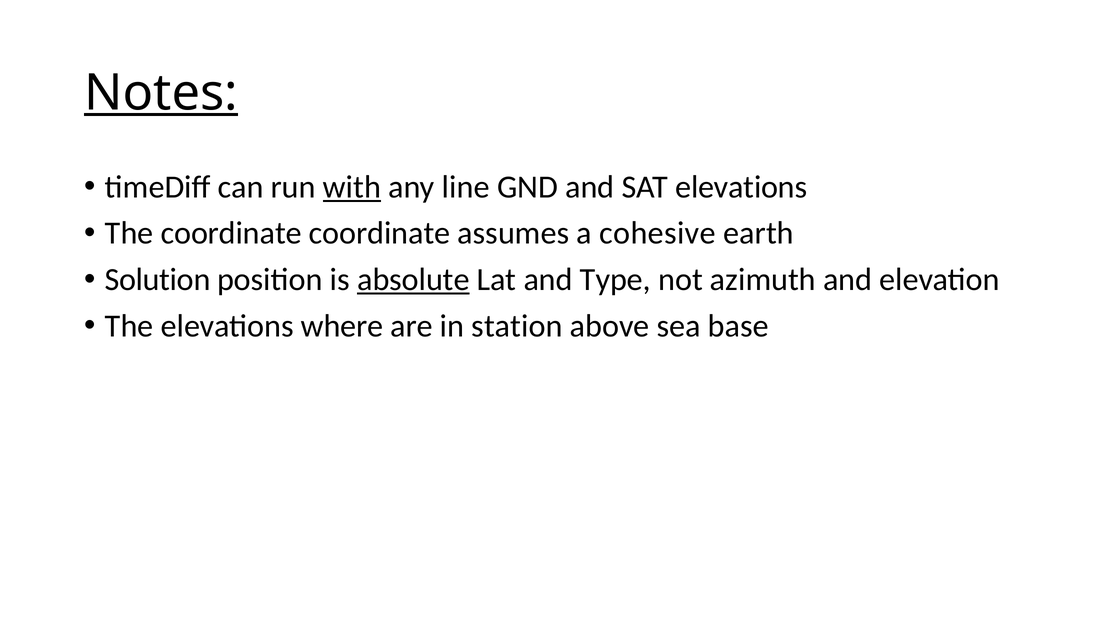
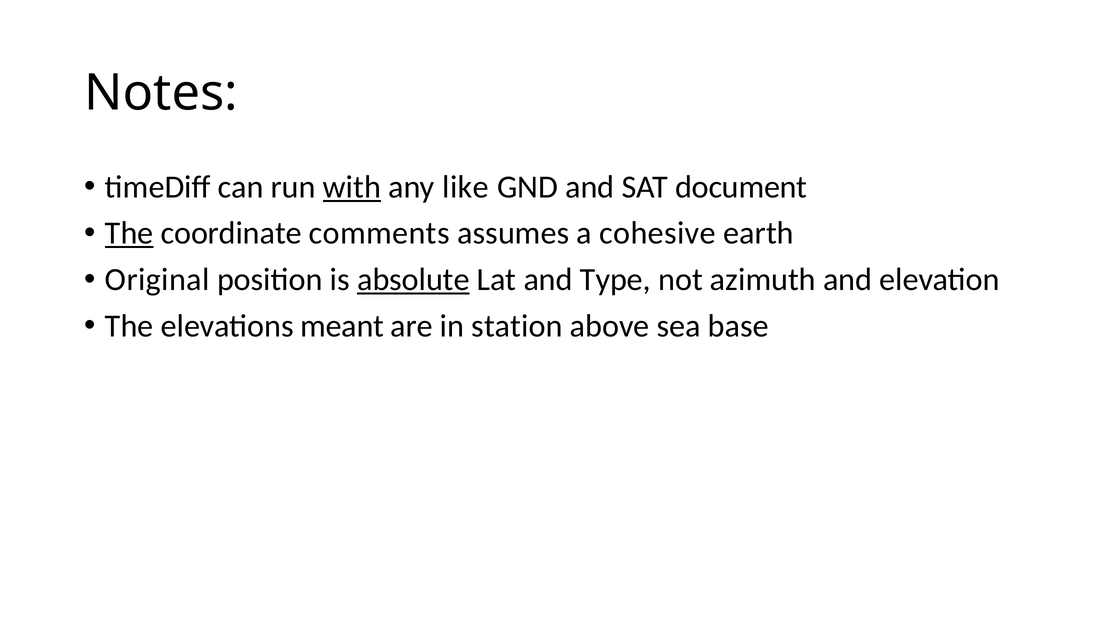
Notes underline: present -> none (161, 93)
line: line -> like (466, 187)
SAT elevations: elevations -> document (741, 187)
The underline: none -> present (129, 233)
coordinate coordinate: coordinate -> comments (379, 233)
Solution: Solution -> Original (157, 279)
where: where -> meant (342, 326)
